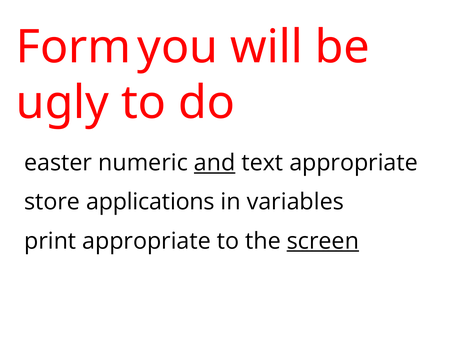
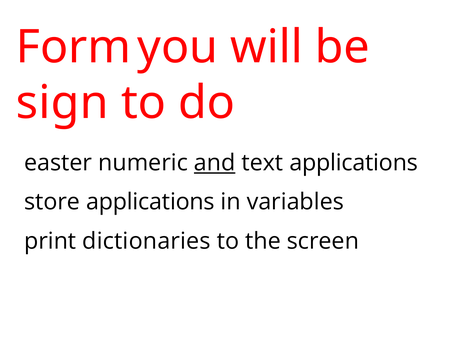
ugly: ugly -> sign (62, 103)
text appropriate: appropriate -> applications (354, 163)
print appropriate: appropriate -> dictionaries (146, 241)
screen underline: present -> none (323, 241)
